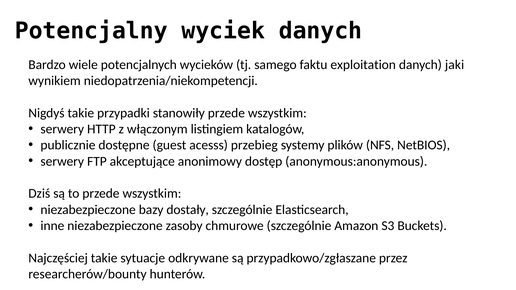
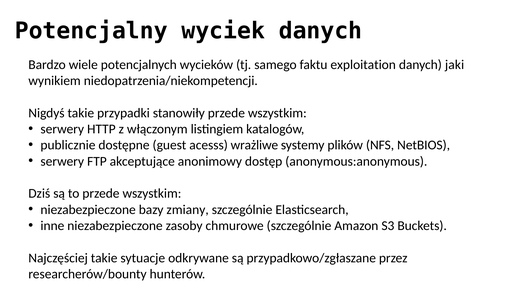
przebieg: przebieg -> wrażliwe (254, 145)
dostały: dostały -> zmiany (188, 210)
